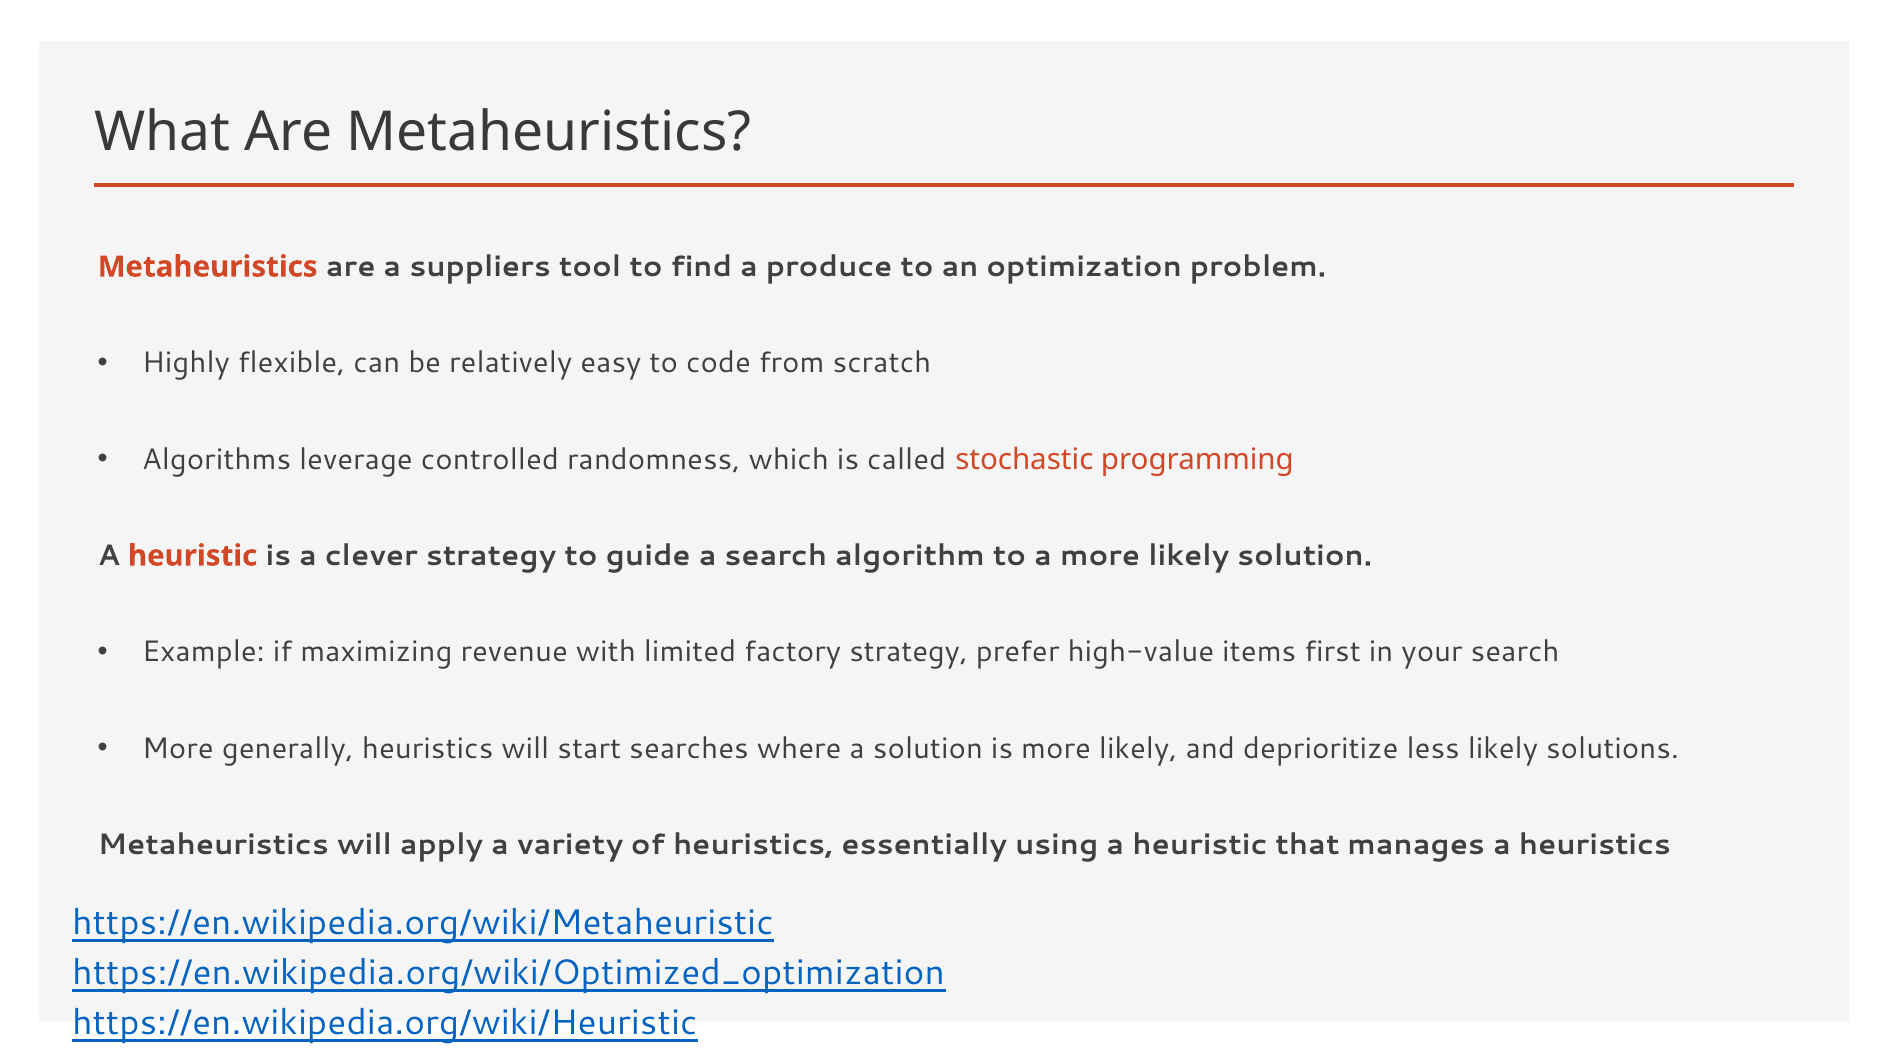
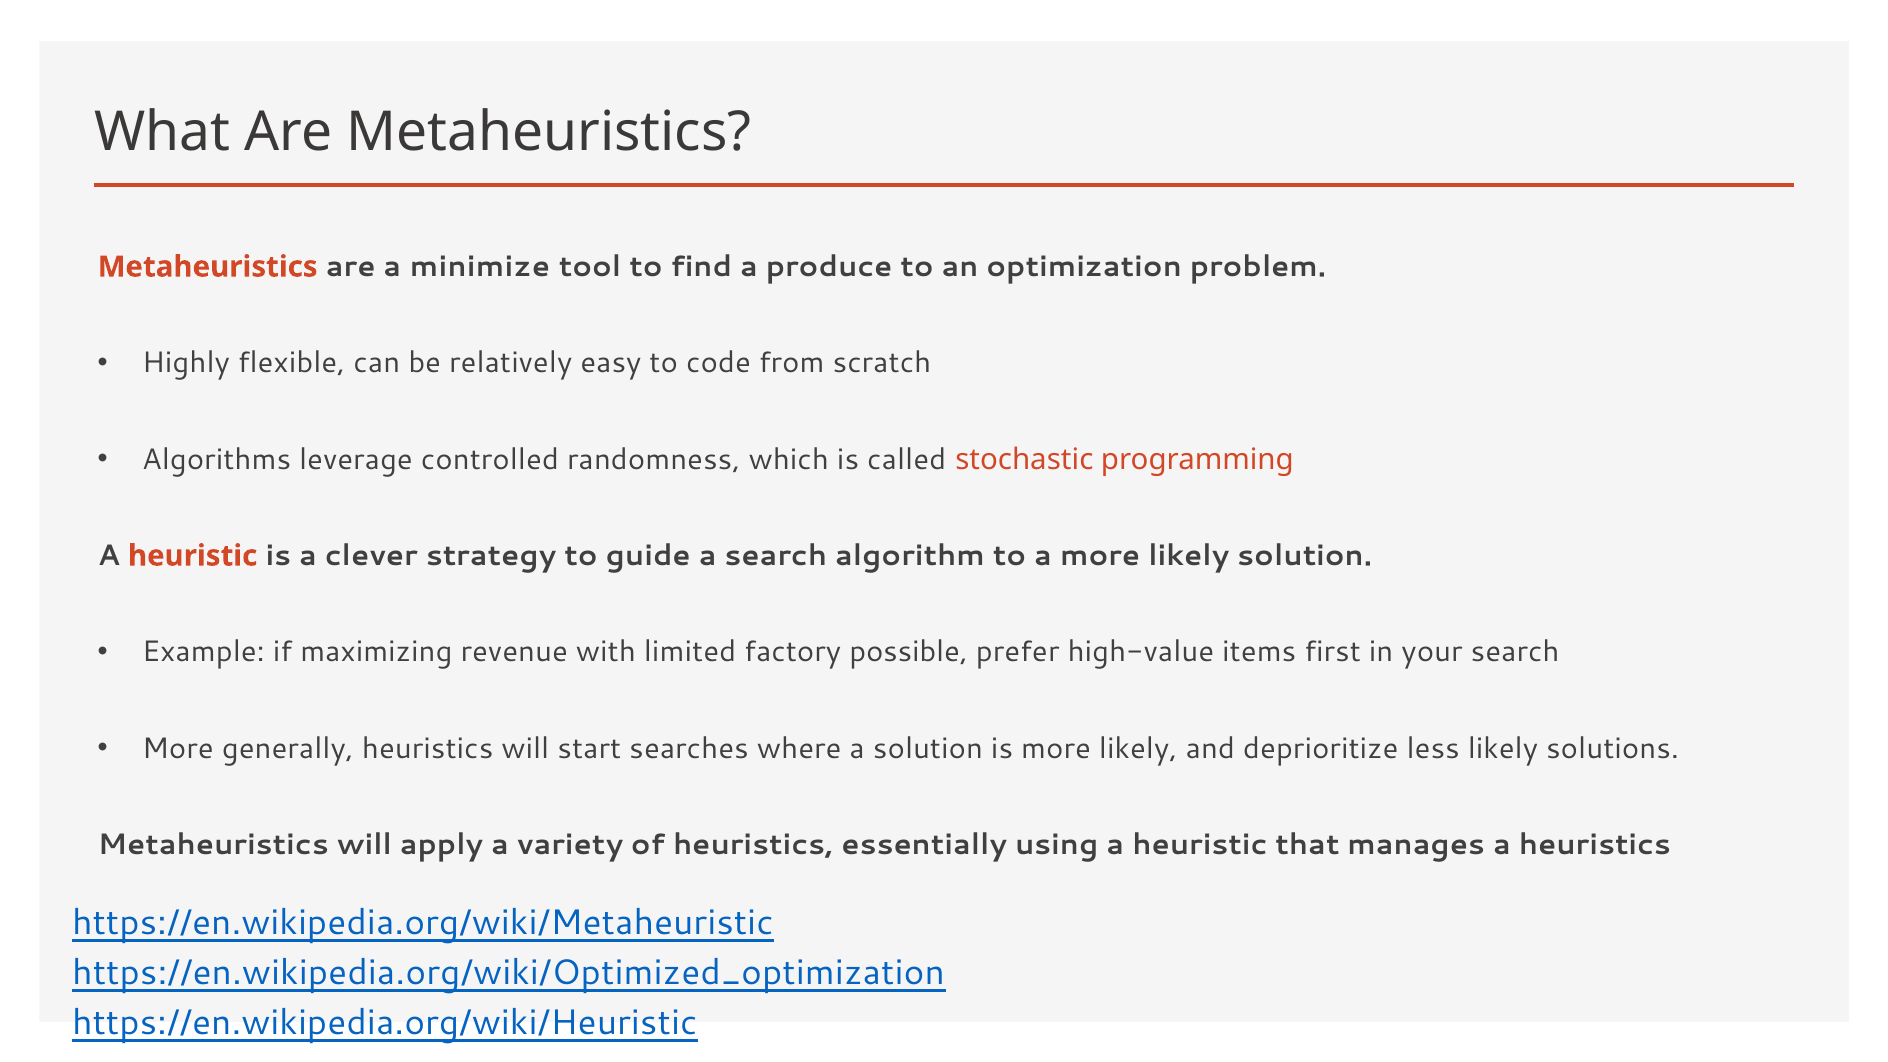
suppliers: suppliers -> minimize (480, 267)
factory strategy: strategy -> possible (909, 652)
